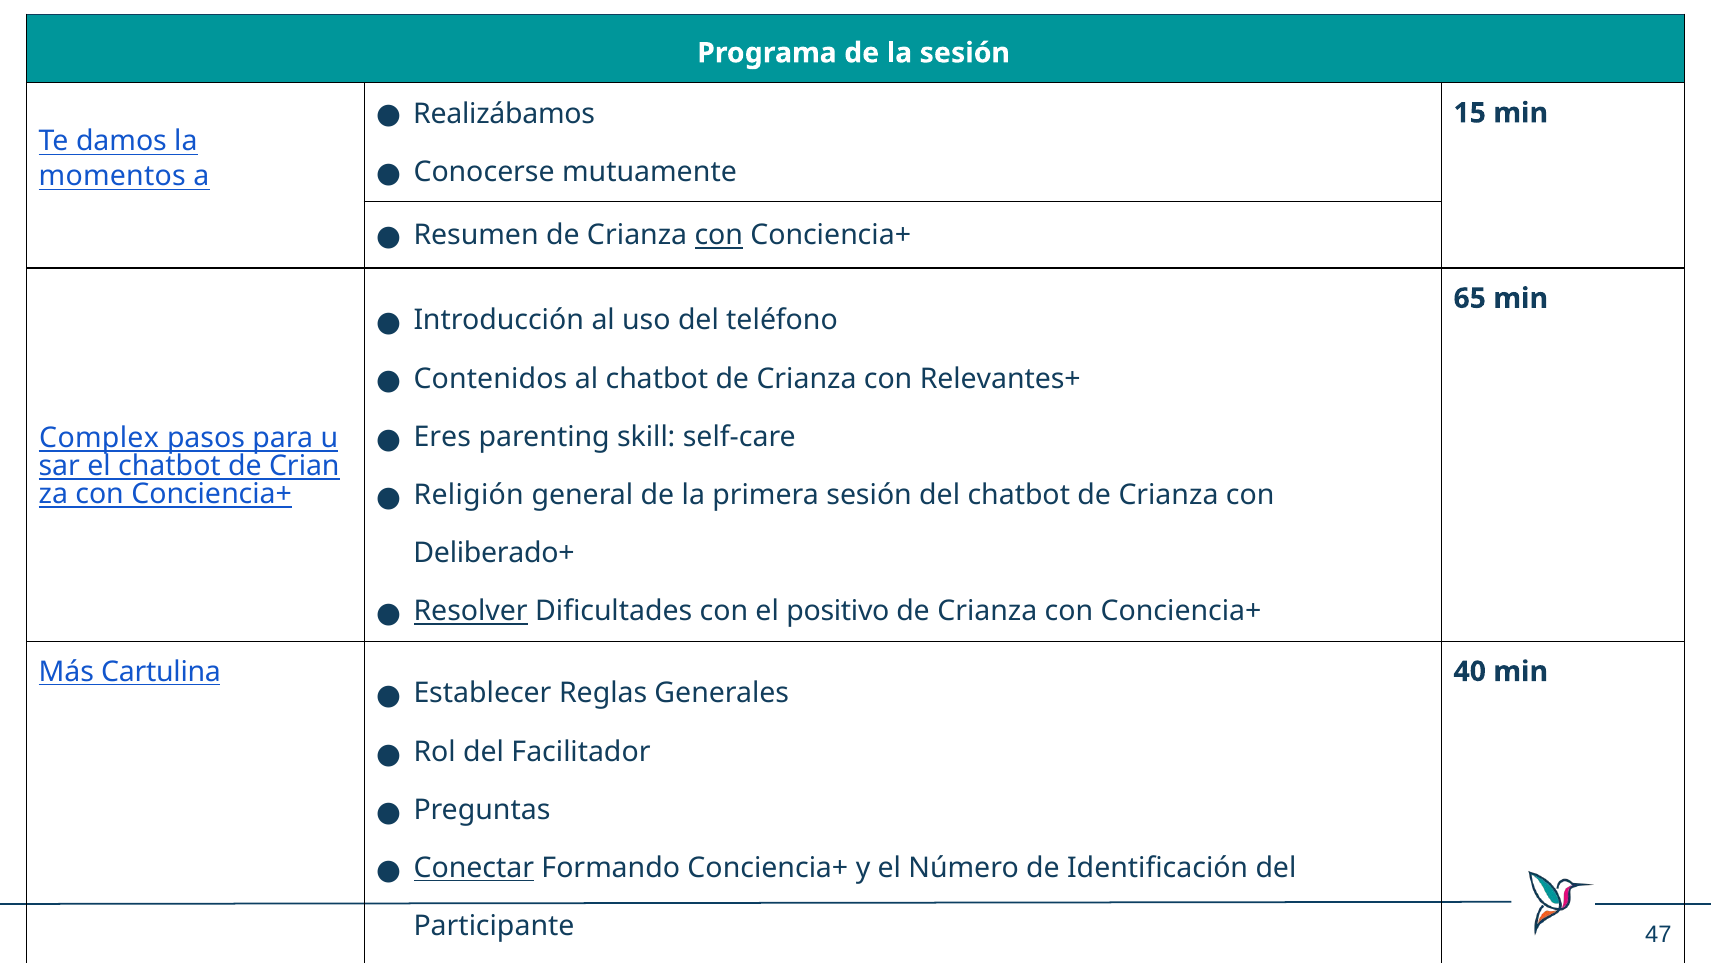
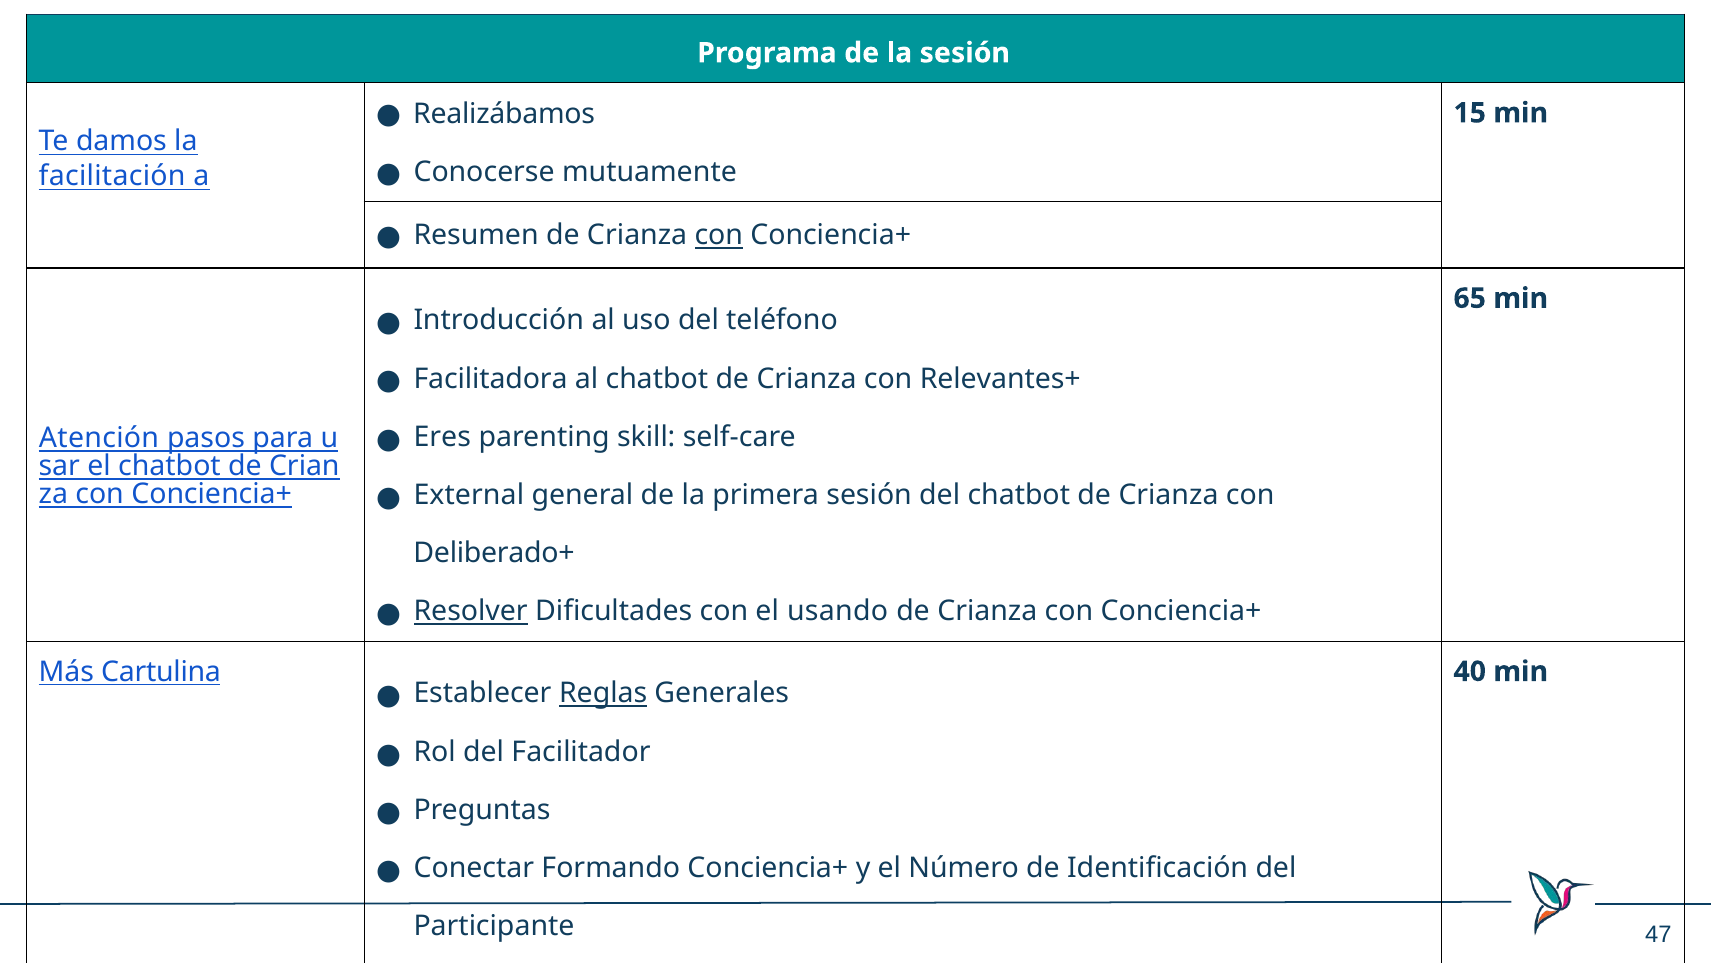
momentos: momentos -> facilitación (112, 176)
Contenidos: Contenidos -> Facilitadora (491, 378)
Complex: Complex -> Atención (99, 438)
Religión: Religión -> External (469, 495)
positivo: positivo -> usando (838, 611)
Reglas underline: none -> present (603, 693)
Conectar underline: present -> none (474, 868)
